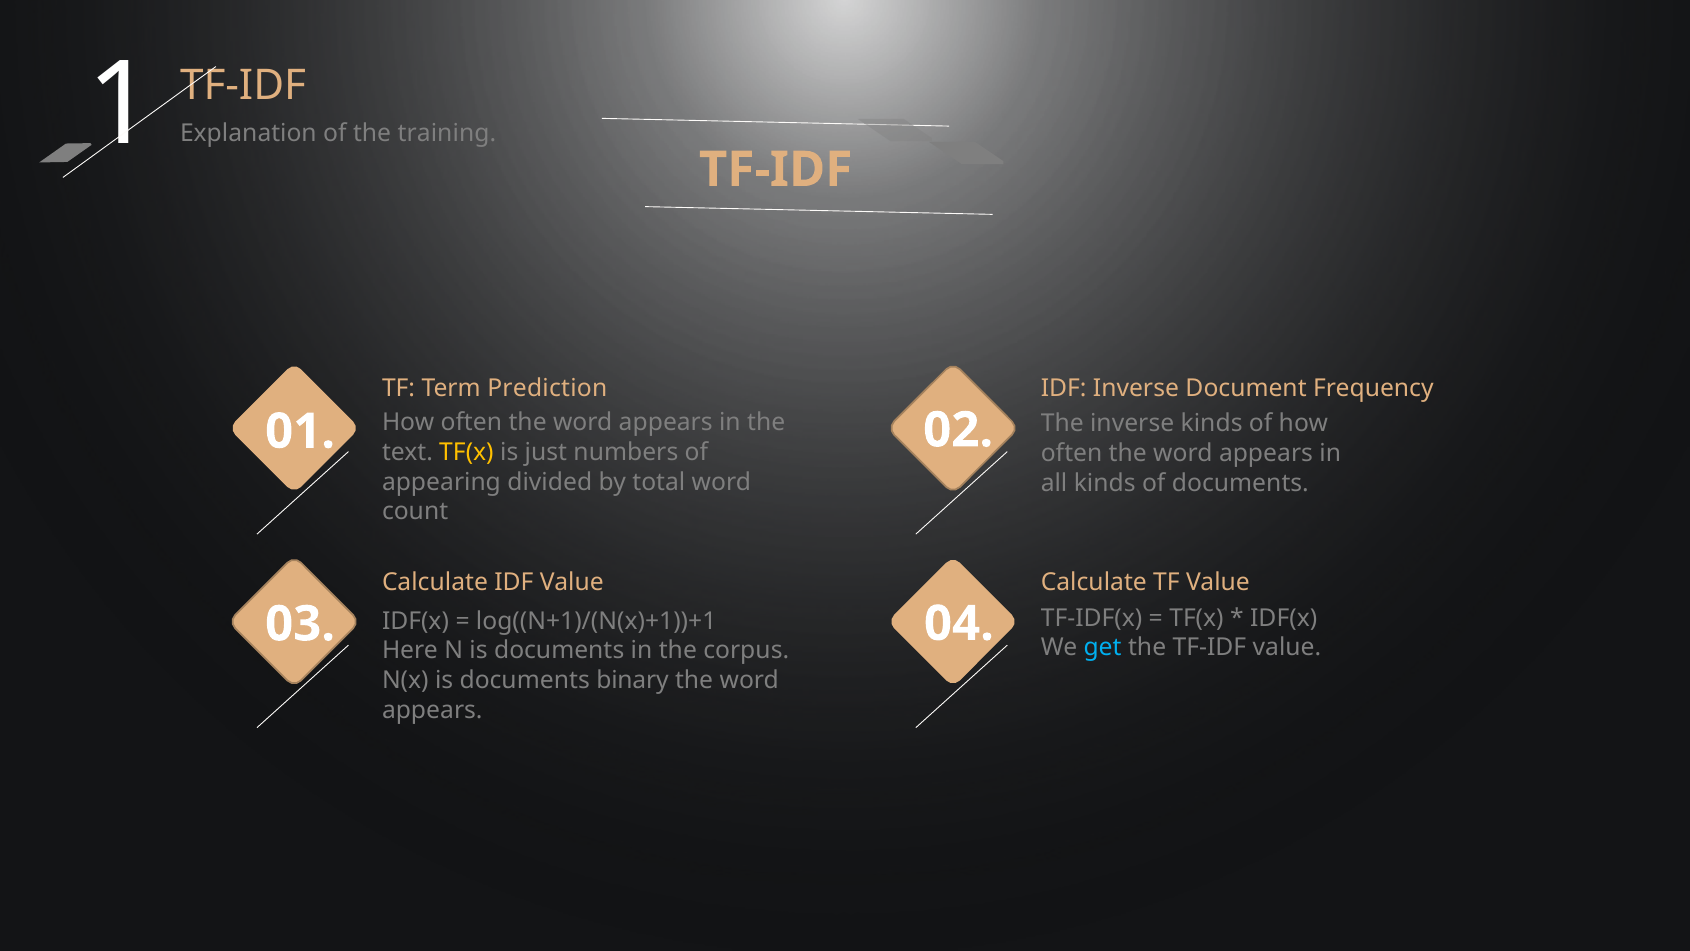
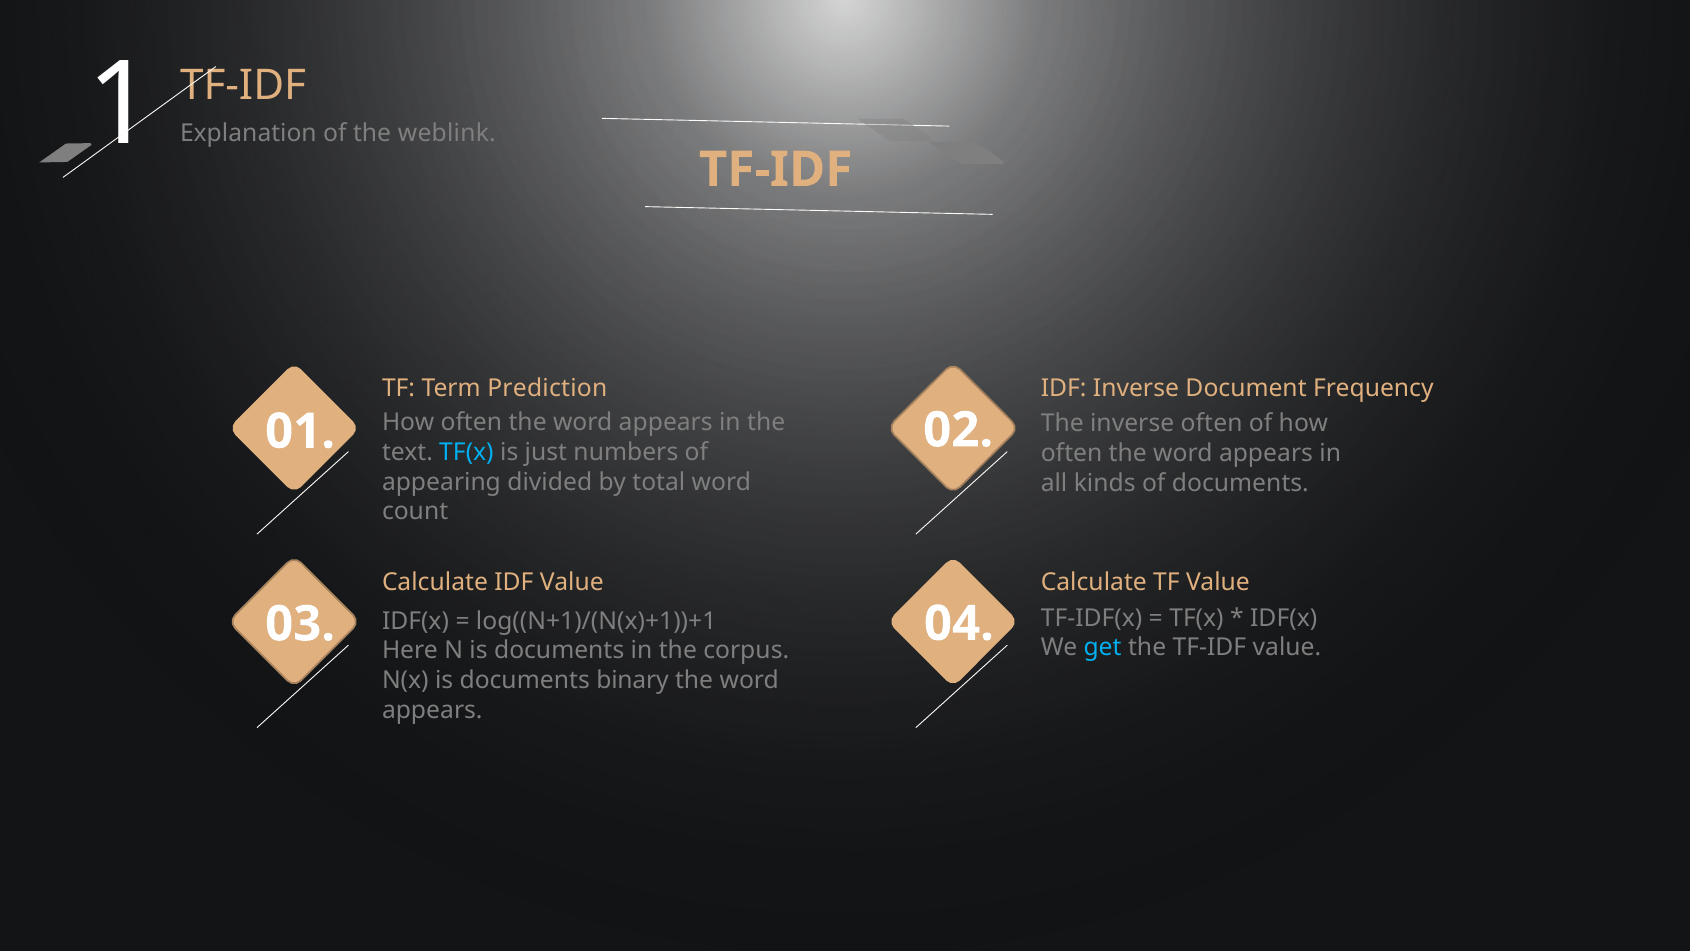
training: training -> weblink (447, 133)
inverse kinds: kinds -> often (1212, 424)
TF(x colour: yellow -> light blue (466, 452)
